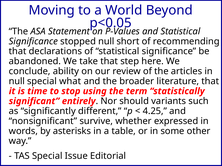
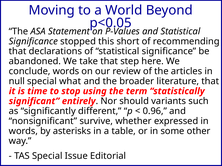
stopped null: null -> this (106, 41)
conclude ability: ability -> words (66, 71)
4.25: 4.25 -> 0.96 (155, 111)
